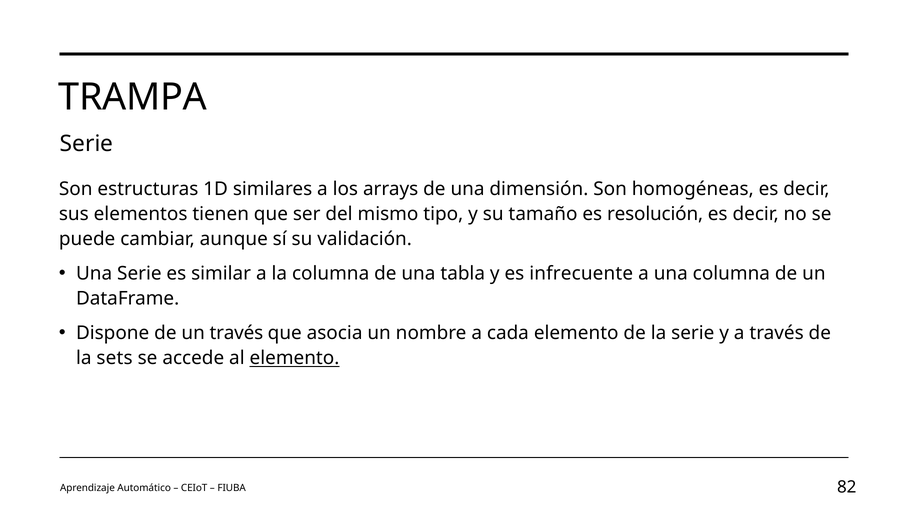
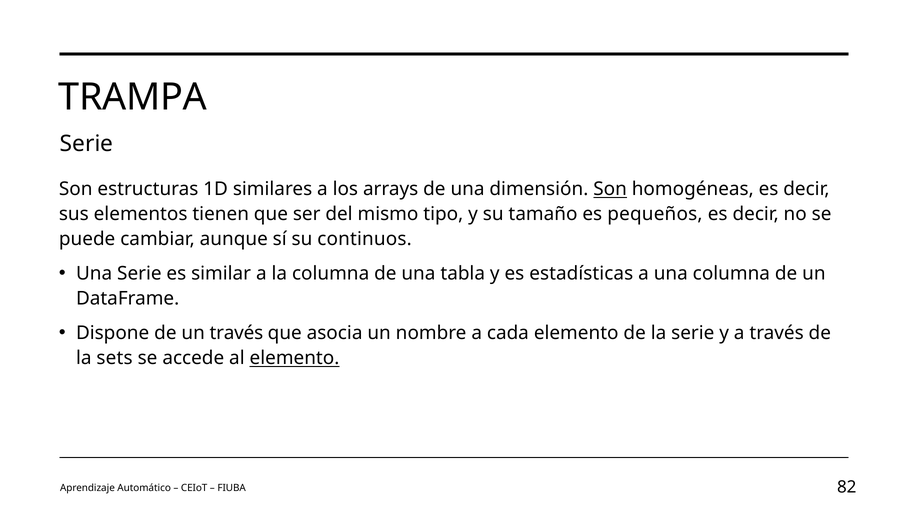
Son underline: none -> present (610, 189)
resolución: resolución -> pequeños (655, 214)
validación: validación -> continuos (365, 239)
infrecuente: infrecuente -> estadísticas (581, 274)
